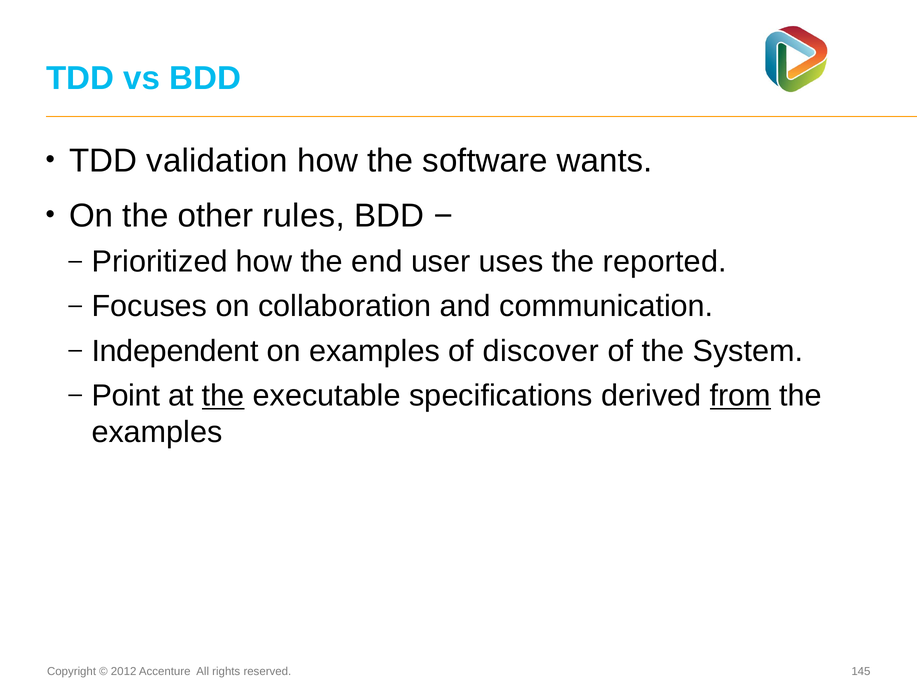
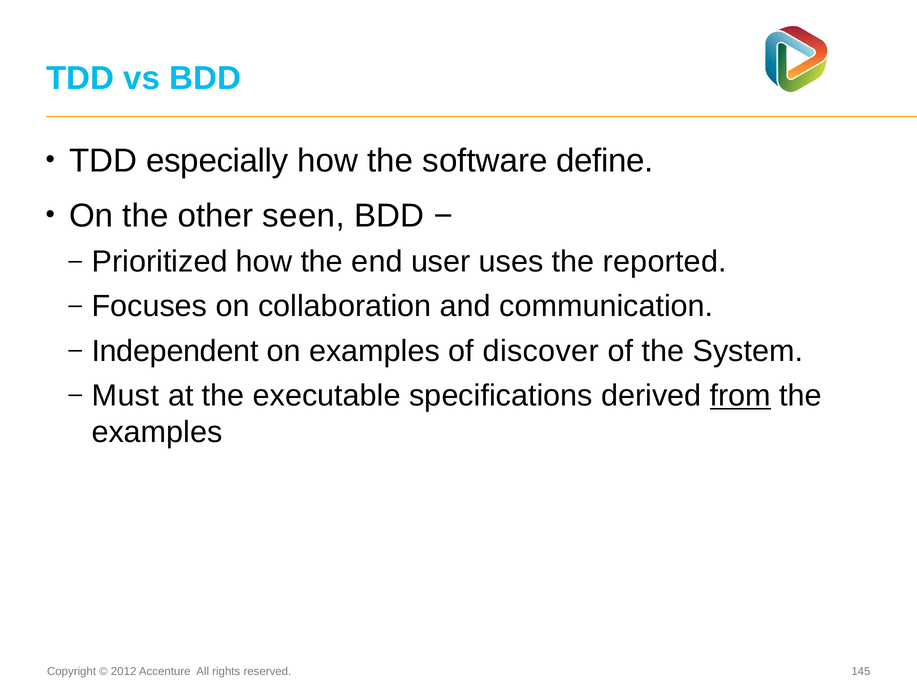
validation: validation -> especially (217, 161)
wants: wants -> define (605, 161)
rules: rules -> seen (304, 216)
Point: Point -> Must (125, 395)
the underline: present -> none (223, 395)
